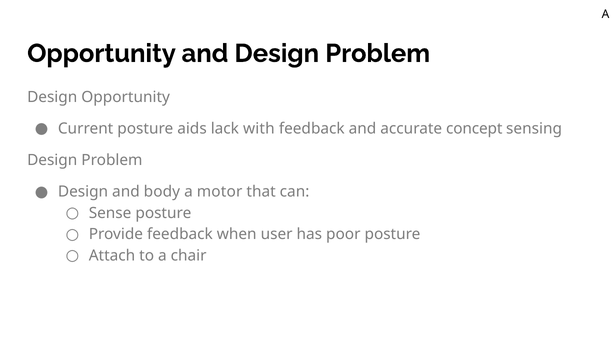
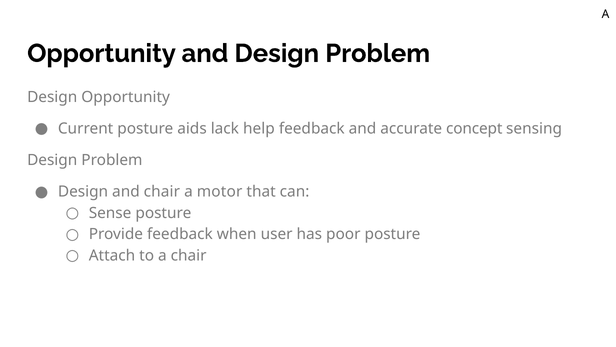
with: with -> help (259, 128)
and body: body -> chair (162, 191)
